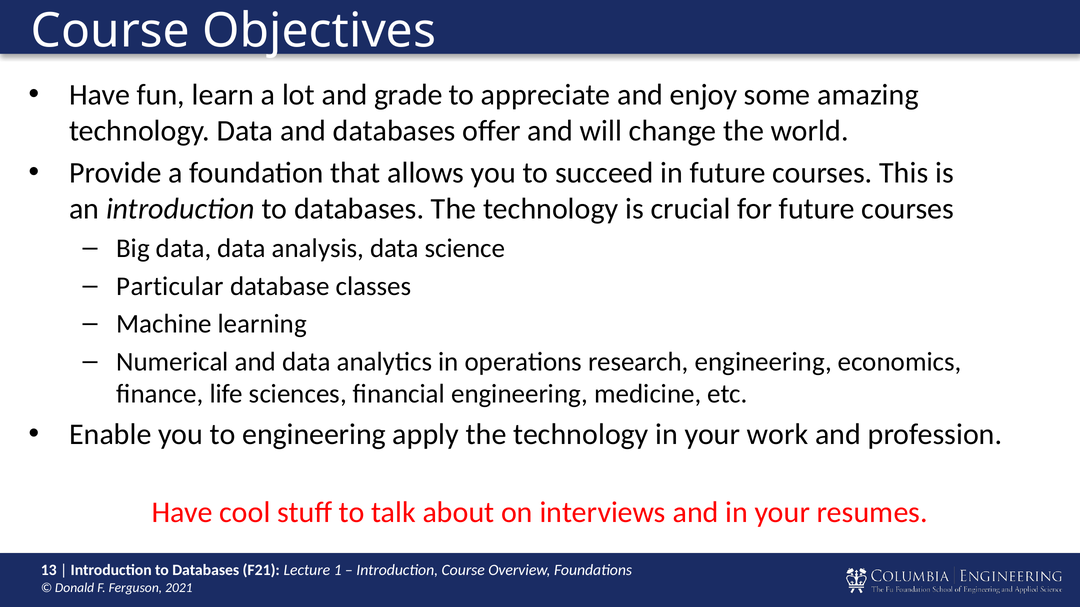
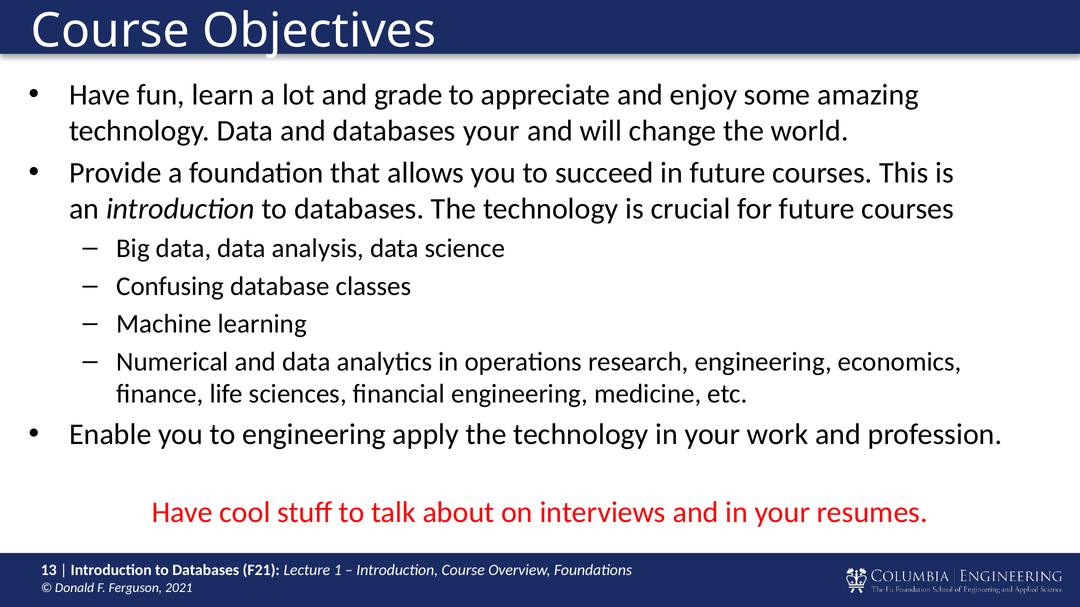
databases offer: offer -> your (491, 131)
Particular: Particular -> Confusing (170, 286)
